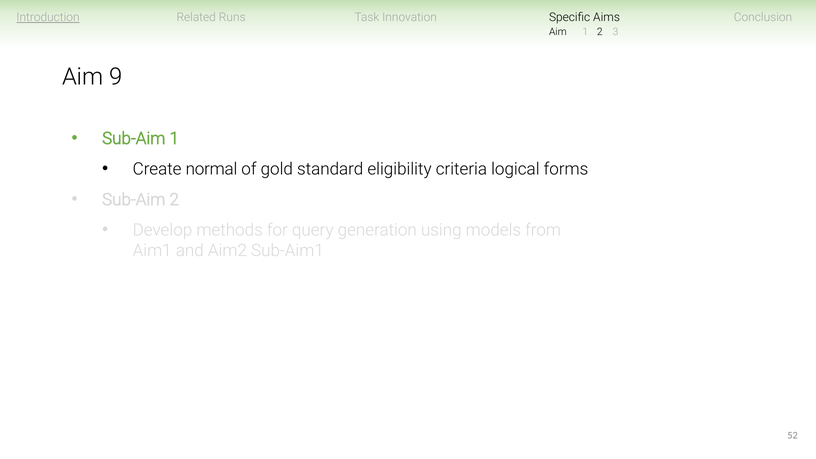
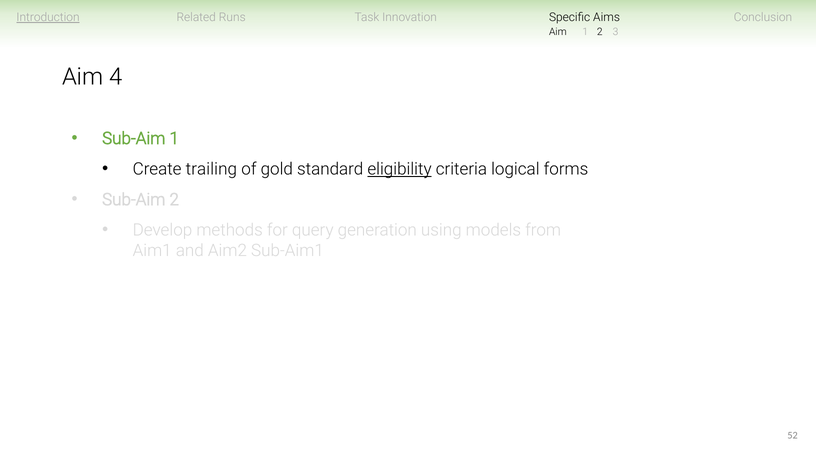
9: 9 -> 4 (116, 77)
normal: normal -> trailing (211, 169)
eligibility underline: none -> present (400, 169)
